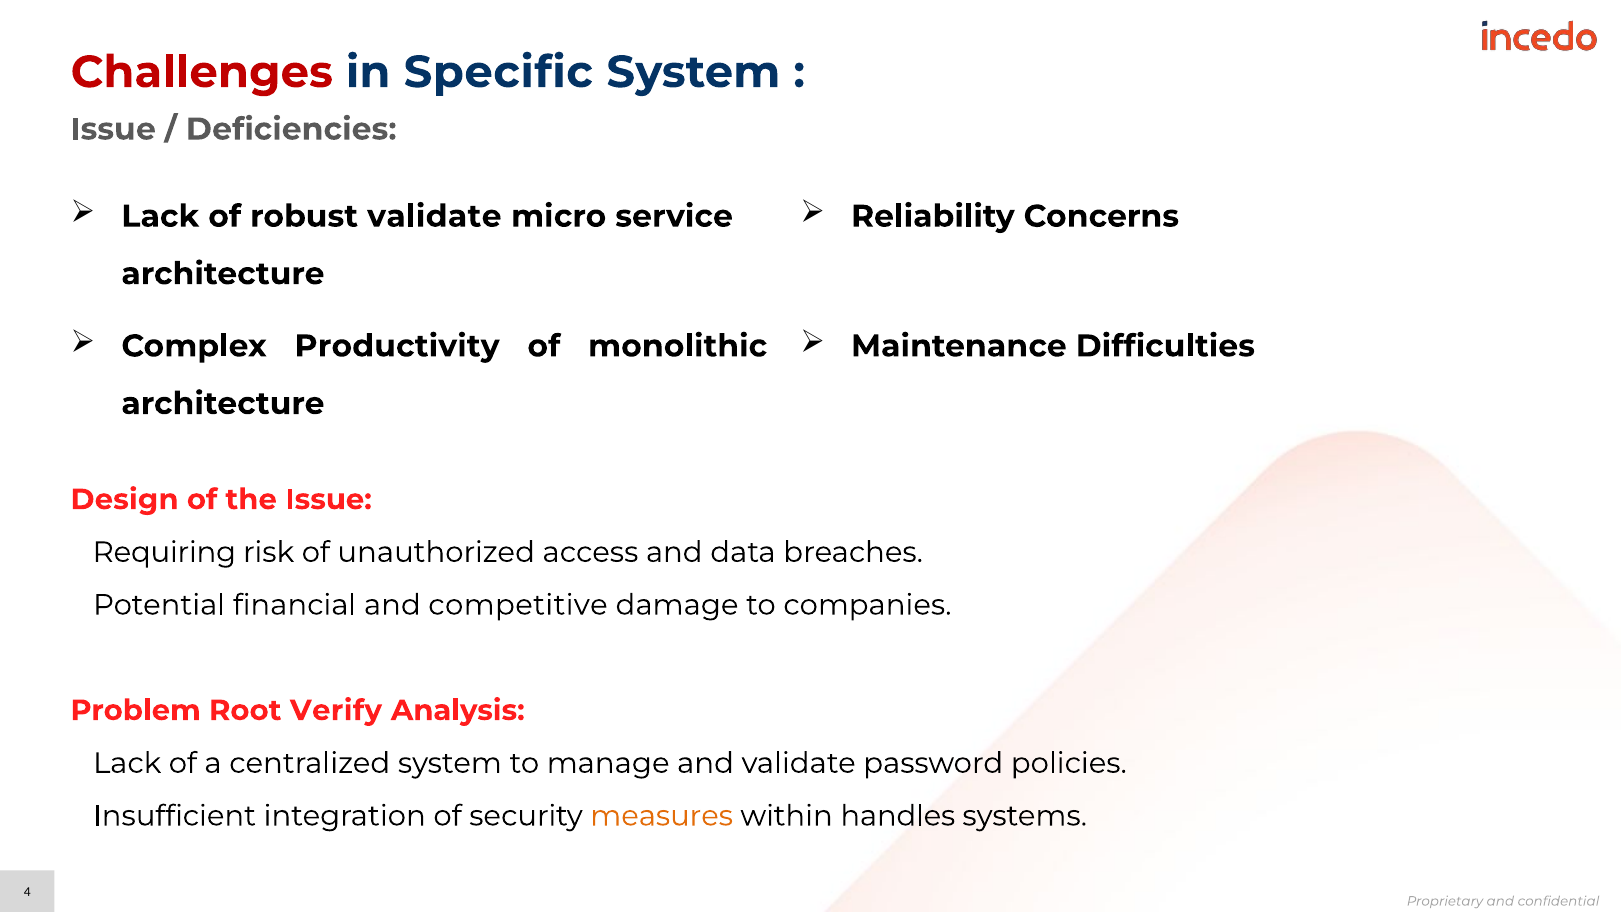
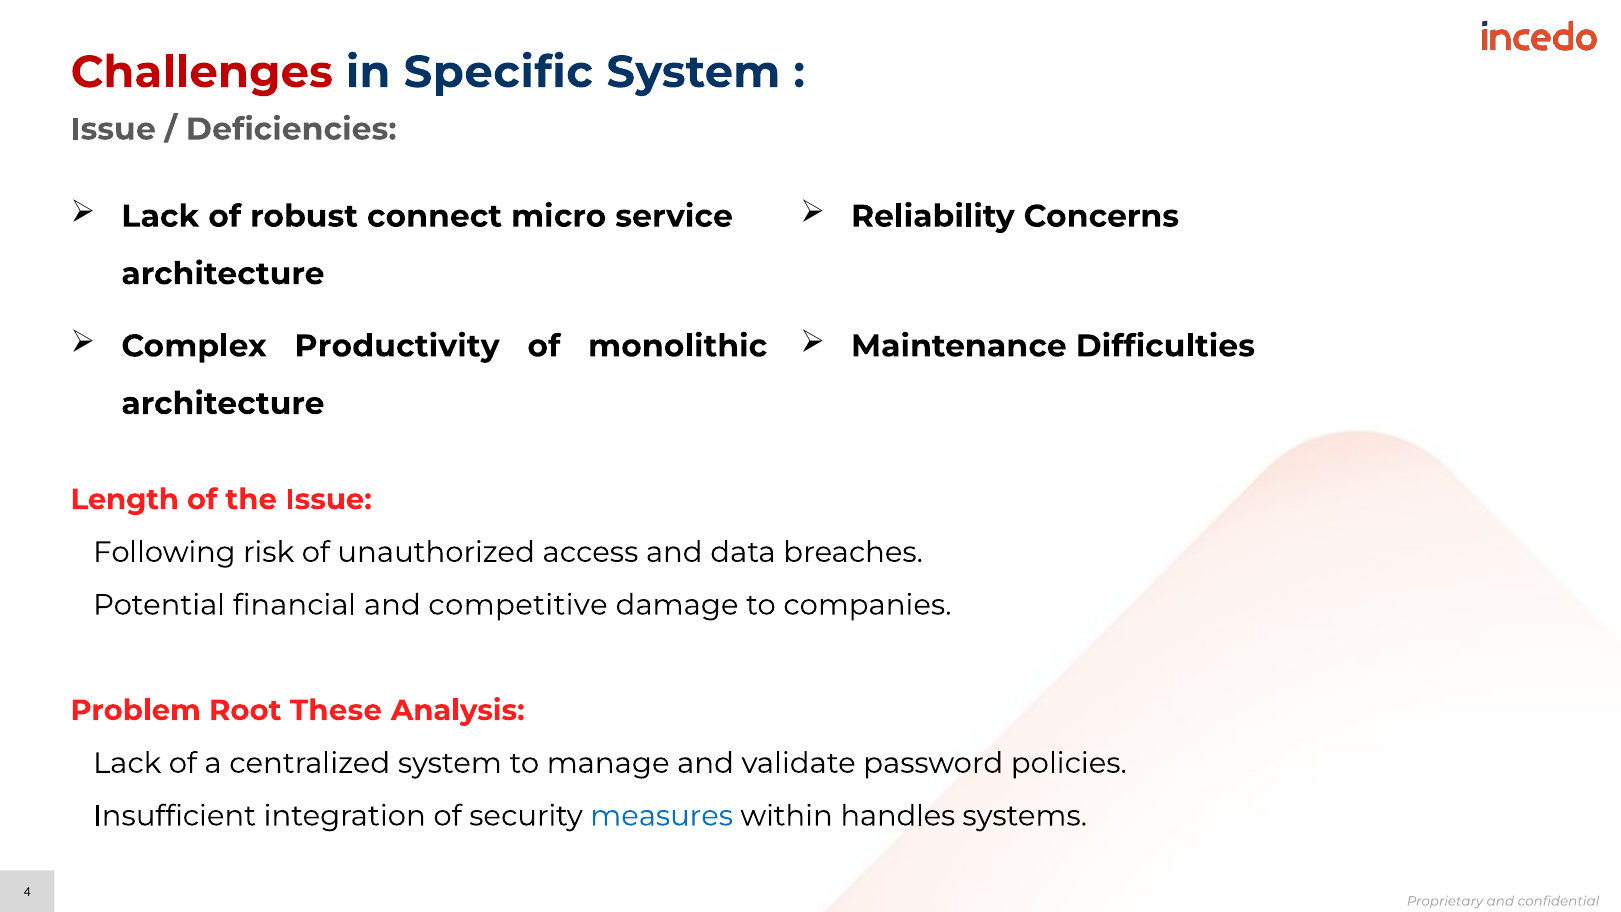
robust validate: validate -> connect (434, 216)
Design: Design -> Length (125, 499)
Requiring: Requiring -> Following (164, 552)
Verify: Verify -> These (336, 710)
measures colour: orange -> blue (662, 816)
